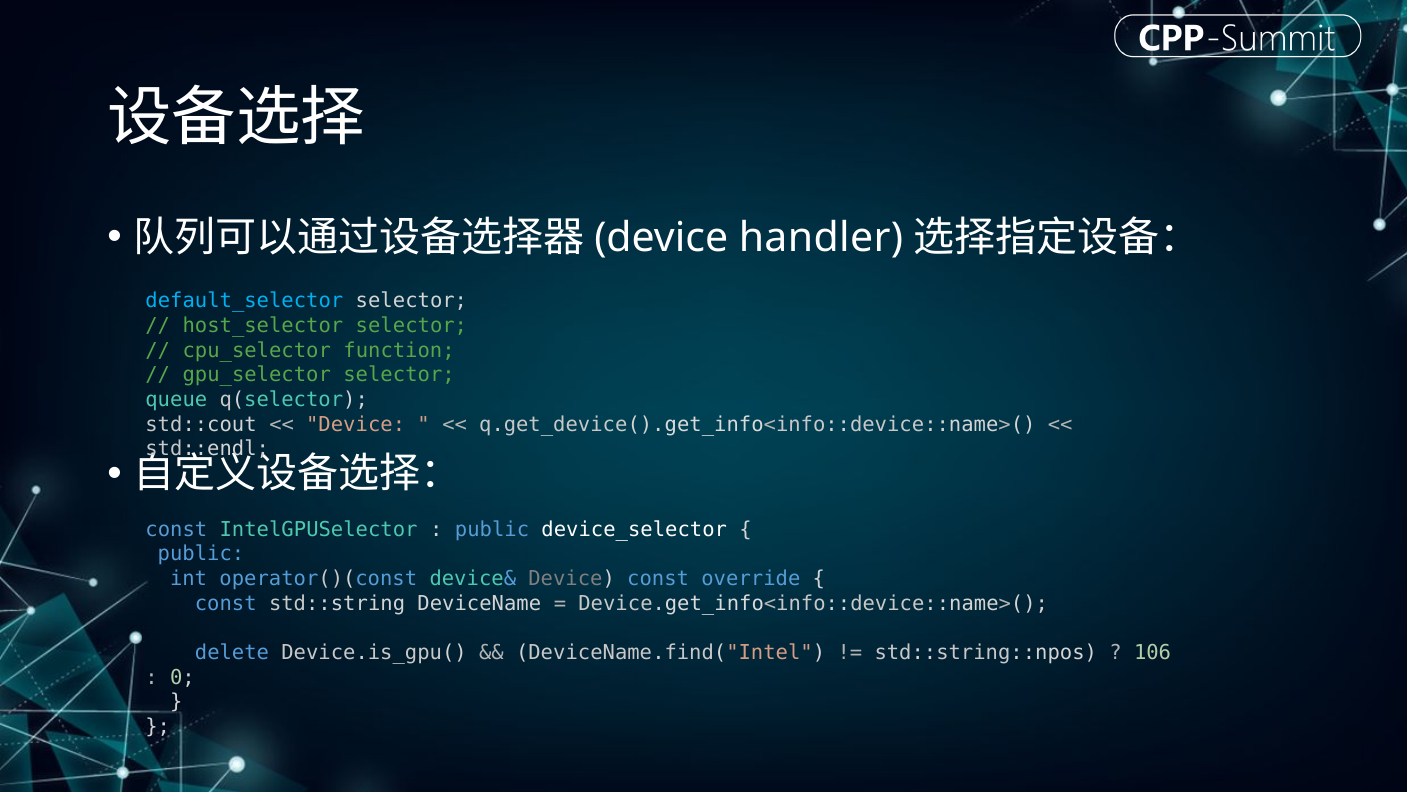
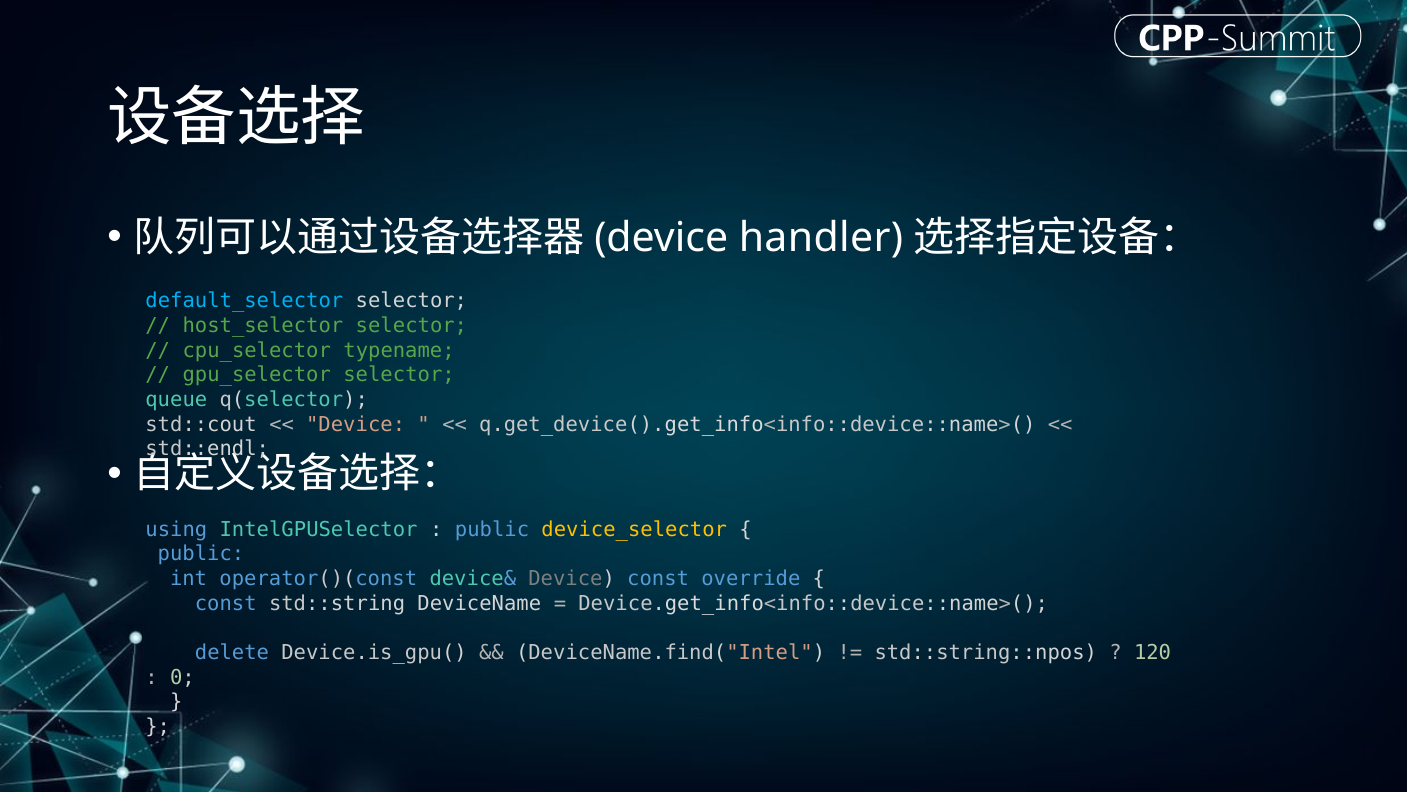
function: function -> typename (399, 350)
const: const -> using (176, 529)
device_selector colour: white -> yellow (634, 529)
106: 106 -> 120 (1153, 652)
